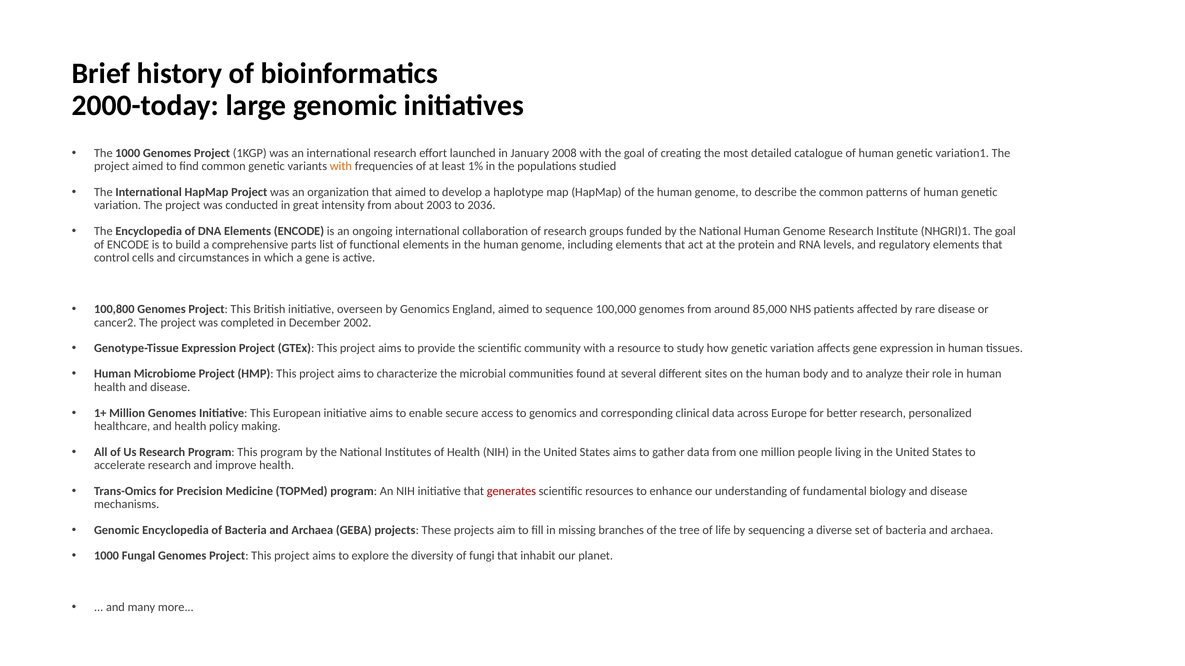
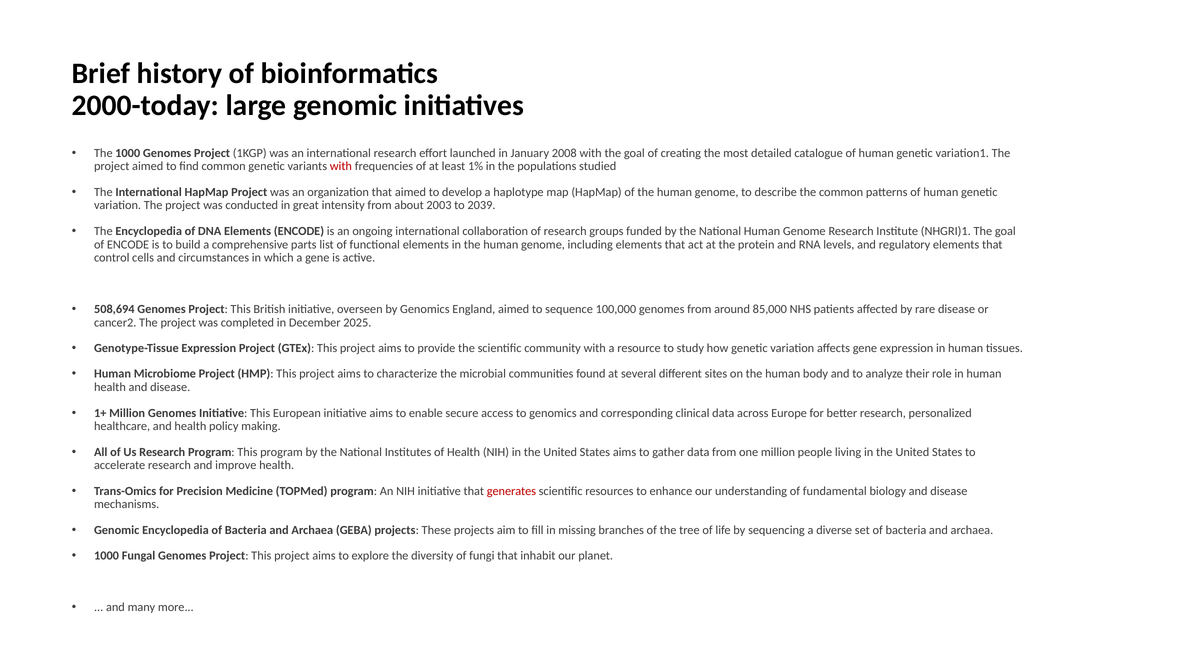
with colour: orange -> red (341, 166)
2036: 2036 -> 2039 (482, 206)
100,800: 100,800 -> 508,694 (114, 309)
2002: 2002 -> 2025 (357, 323)
